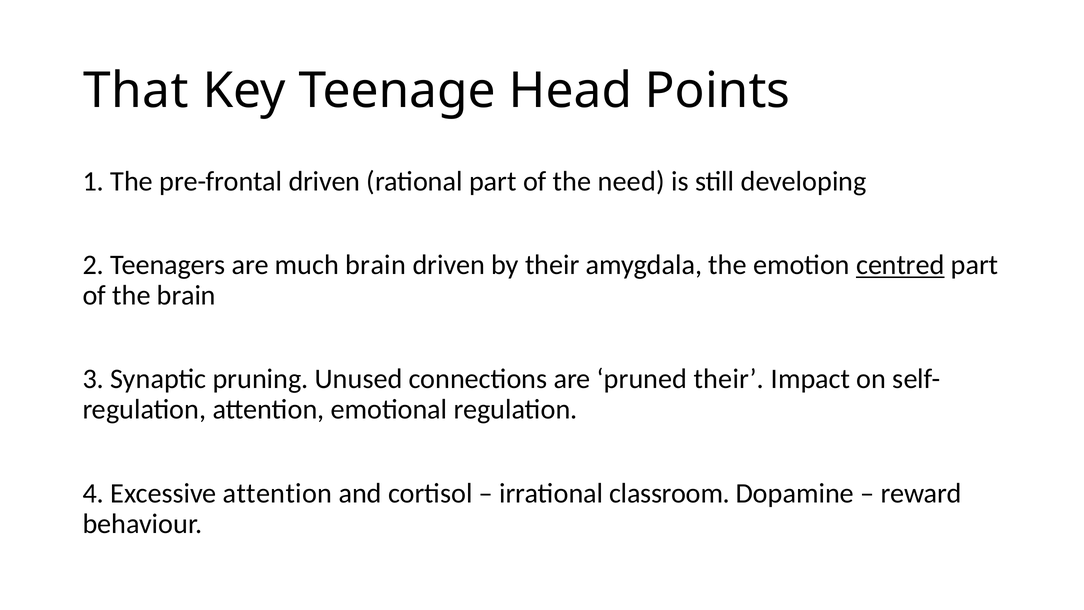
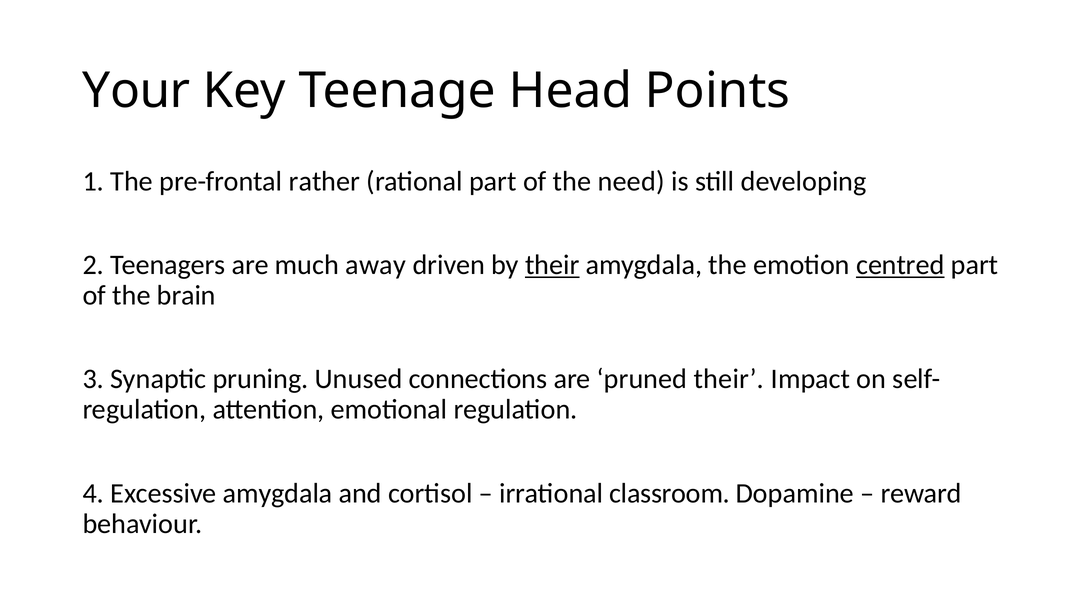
That: That -> Your (136, 91)
pre-frontal driven: driven -> rather (324, 181)
much brain: brain -> away (376, 265)
their underline: none -> present (552, 265)
Excessive attention: attention -> amygdala (278, 493)
